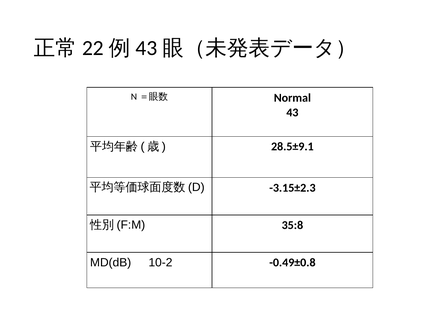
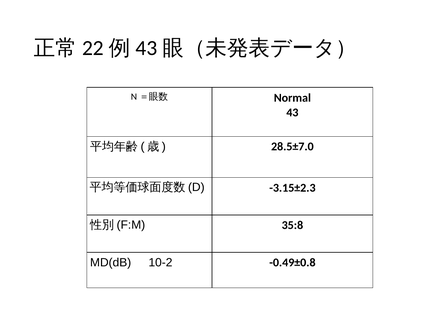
28.5±9.1: 28.5±9.1 -> 28.5±7.0 (292, 147)
